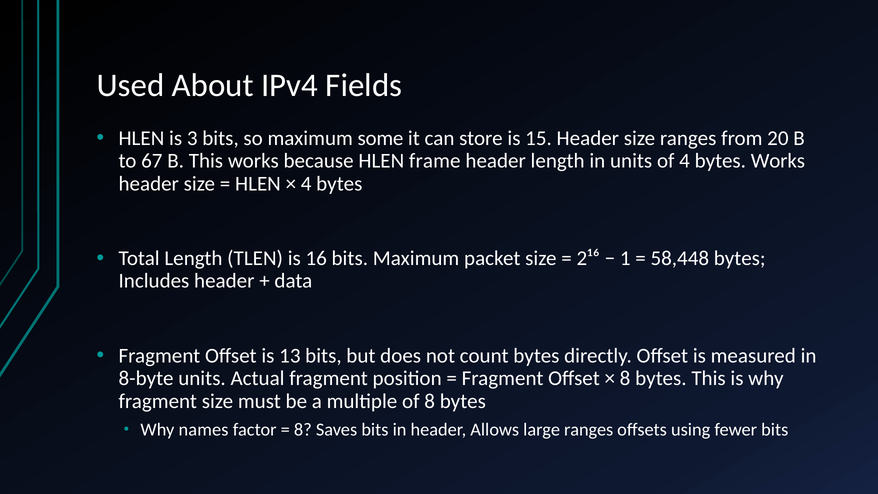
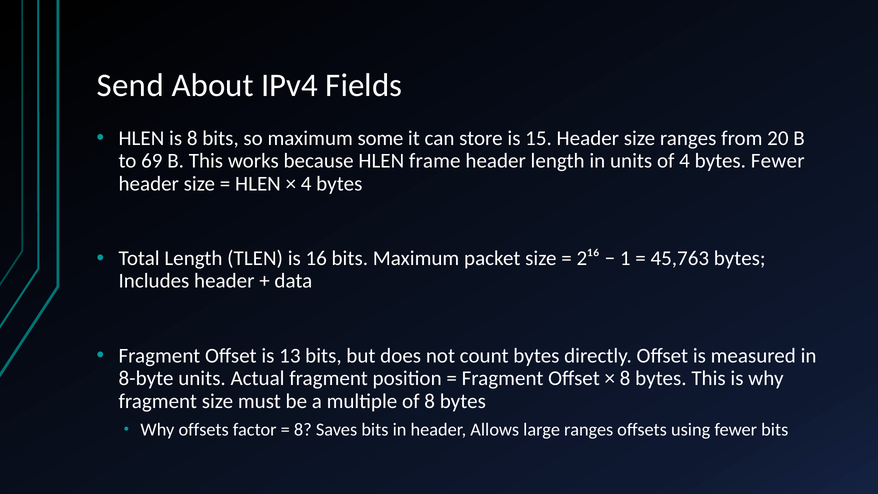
Used: Used -> Send (130, 86)
is 3: 3 -> 8 (192, 138)
67: 67 -> 69 (152, 161)
bytes Works: Works -> Fewer (778, 161)
58,448: 58,448 -> 45,763 (680, 258)
Why names: names -> offsets (204, 430)
